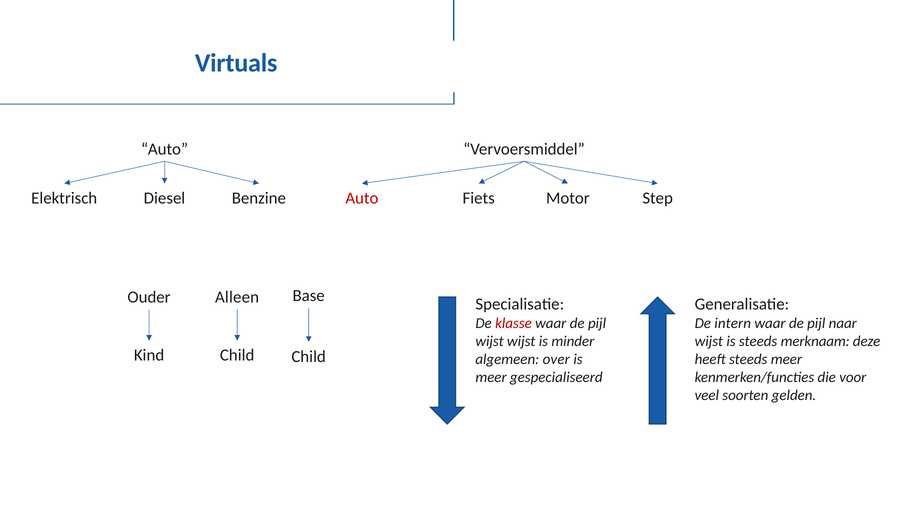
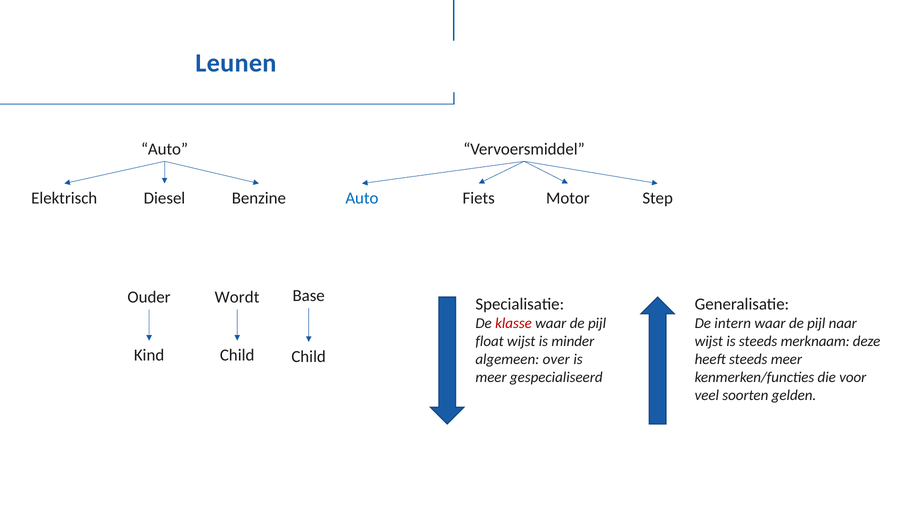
Virtuals: Virtuals -> Leunen (236, 63)
Auto colour: red -> blue (362, 198)
Alleen: Alleen -> Wordt (237, 297)
wijst: wijst -> float (490, 341)
